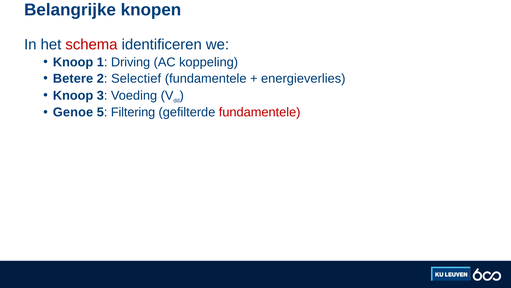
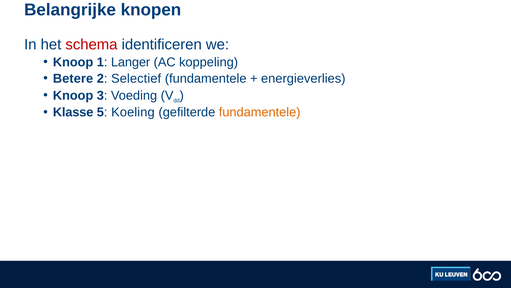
Driving: Driving -> Langer (131, 62)
Genoe: Genoe -> Klasse (73, 112)
Filtering: Filtering -> Koeling (133, 112)
fundamentele colour: red -> orange (260, 112)
